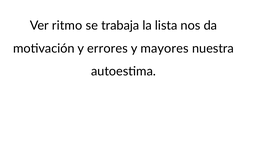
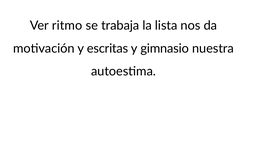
errores: errores -> escritas (108, 48)
mayores: mayores -> gimnasio (165, 48)
